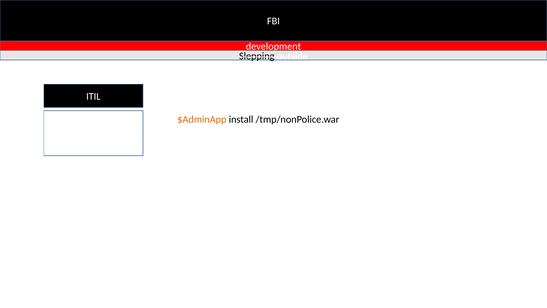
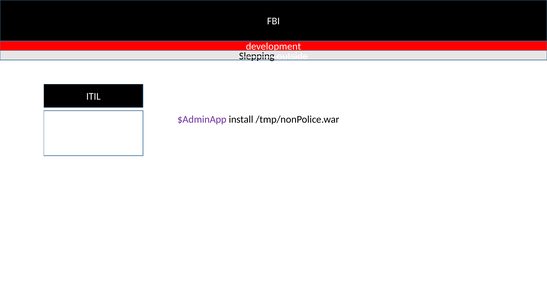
$AdminApp colour: orange -> purple (202, 119)
